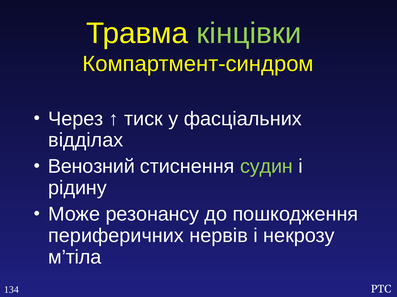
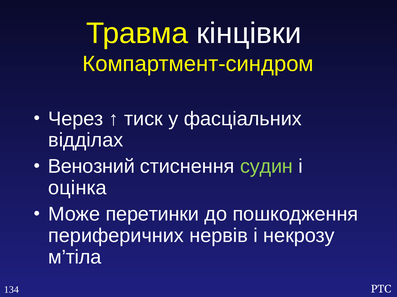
кінцівки colour: light green -> white (249, 34)
рідину: рідину -> оцінка (77, 188)
резонансу: резонансу -> перетинки (152, 215)
